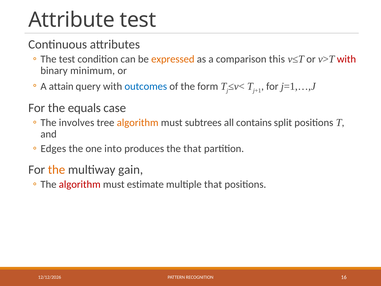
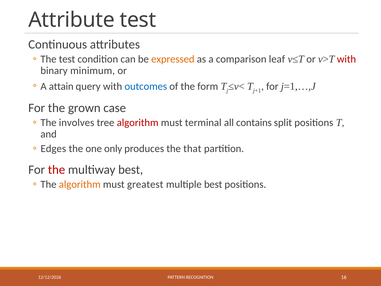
this: this -> leaf (277, 59)
equals: equals -> grown (84, 108)
algorithm colour: orange -> red (138, 122)
subtrees: subtrees -> terminal (203, 122)
into: into -> only (113, 149)
the colour: orange -> red (57, 170)
multiway gain: gain -> best (131, 170)
algorithm colour: red -> orange (80, 184)
estimate: estimate -> greatest (145, 184)
multiple that: that -> best (213, 184)
